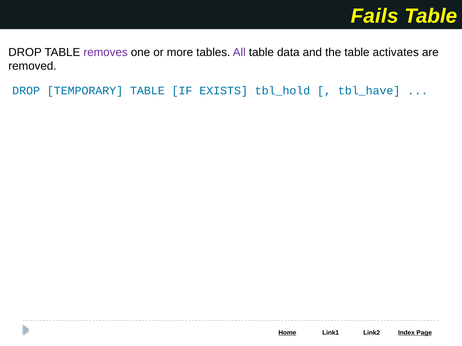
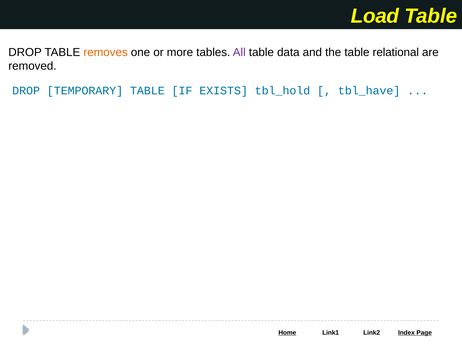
Fails: Fails -> Load (375, 16)
removes colour: purple -> orange (106, 52)
activates: activates -> relational (396, 52)
